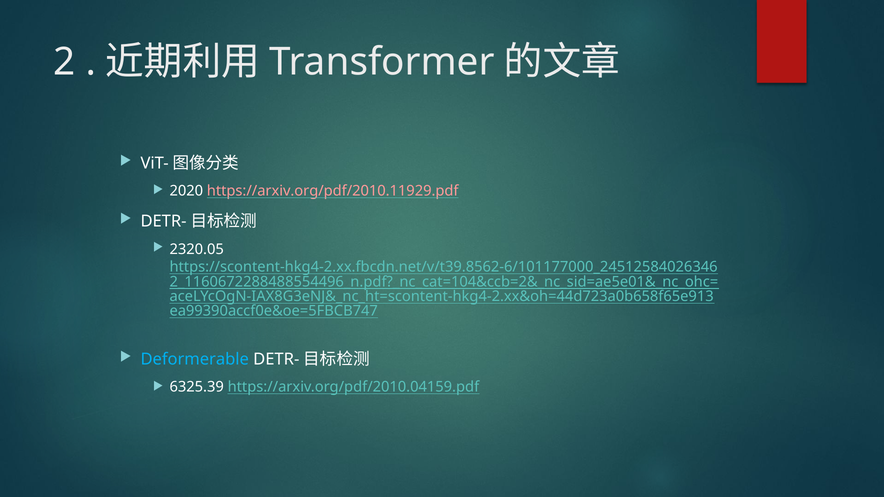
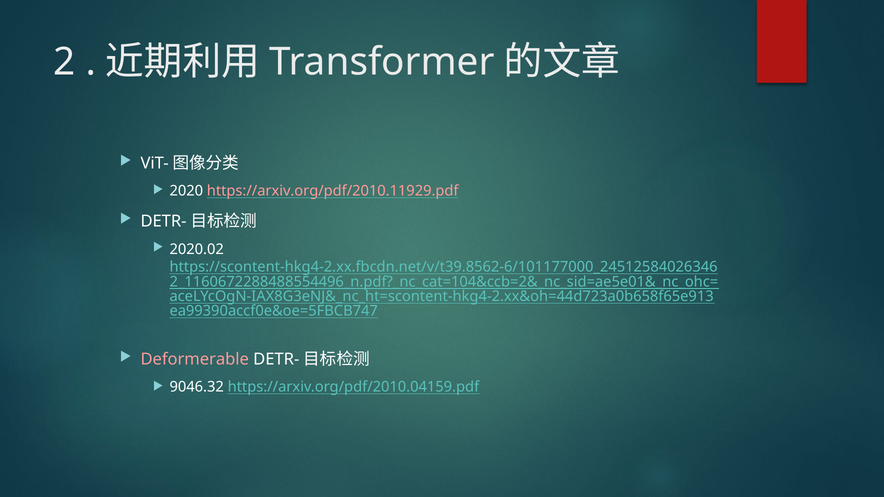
2320.05: 2320.05 -> 2020.02 (197, 249)
Deformerable colour: light blue -> pink (195, 359)
6325.39: 6325.39 -> 9046.32 (197, 387)
